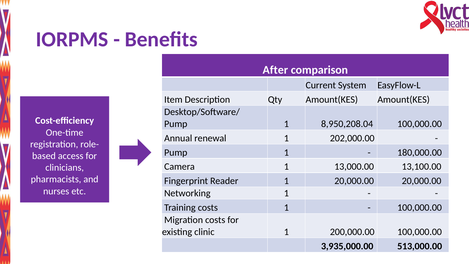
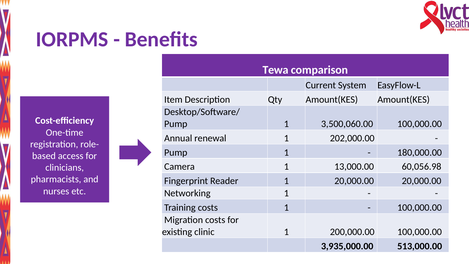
After: After -> Tewa (275, 70)
8,950,208.04: 8,950,208.04 -> 3,500,060.00 (347, 124)
13,100.00: 13,100.00 -> 60,056.98 (422, 167)
